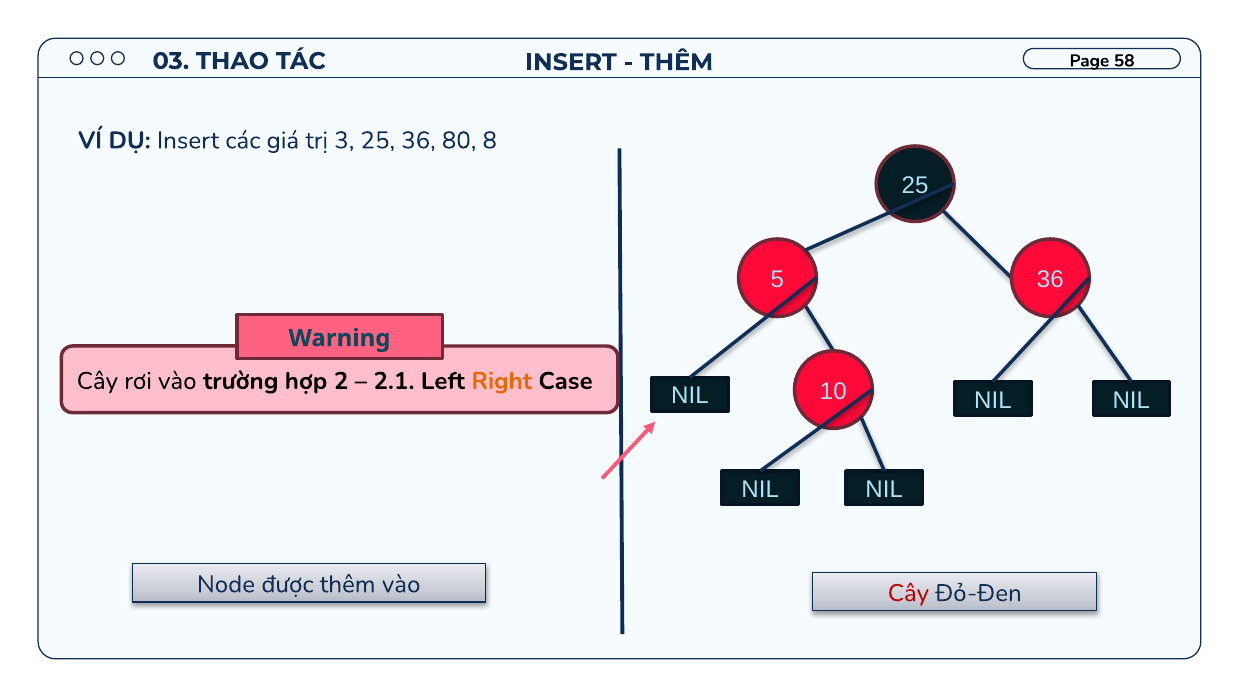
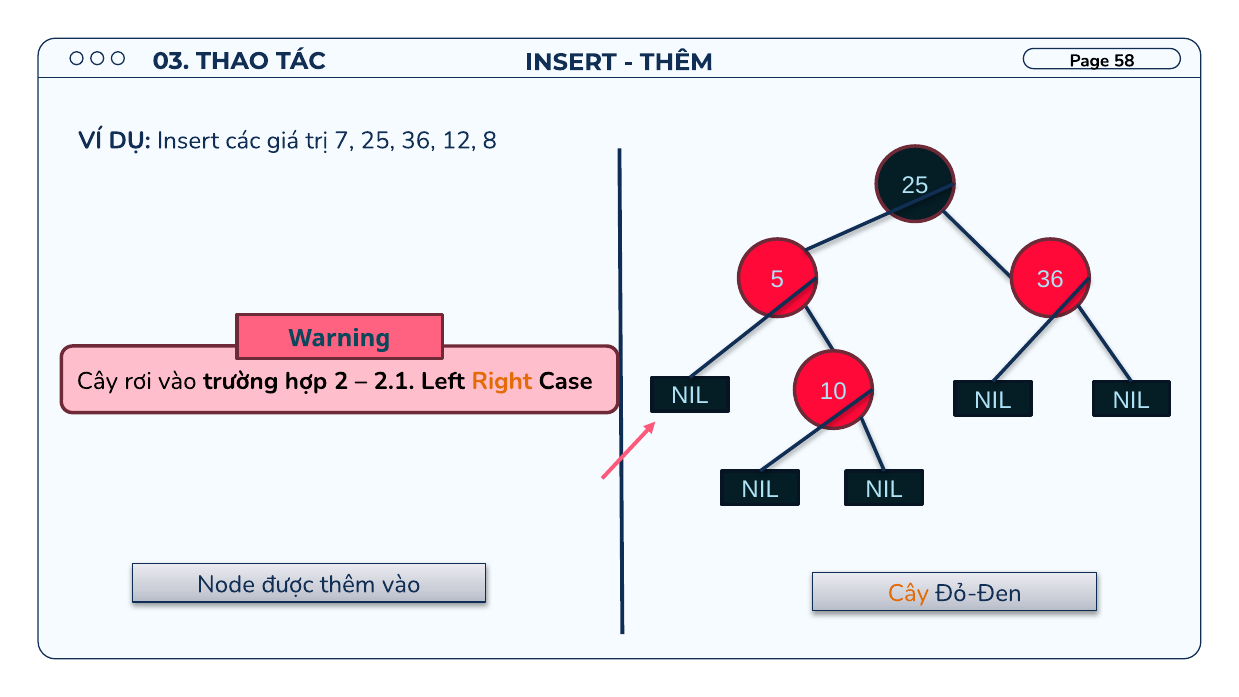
3: 3 -> 7 (344, 140)
80: 80 -> 12 (459, 140)
Cây colour: red -> orange (908, 593)
